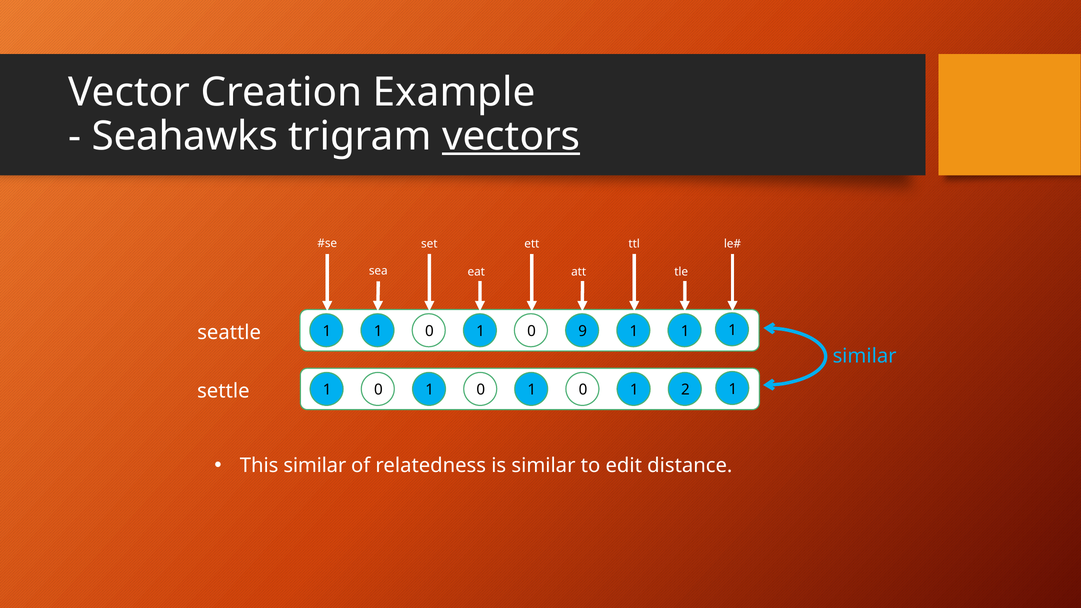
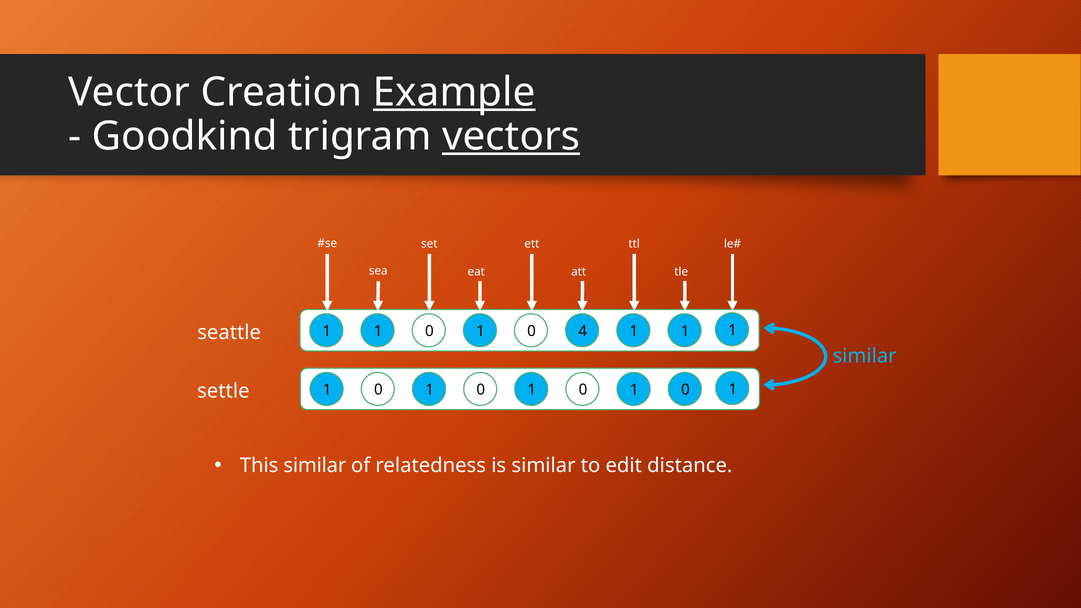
Example underline: none -> present (454, 93)
Seahawks: Seahawks -> Goodkind (185, 136)
9: 9 -> 4 (583, 331)
2: 2 -> 0 (685, 390)
